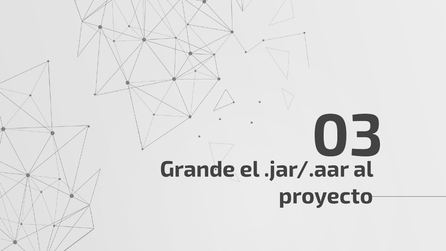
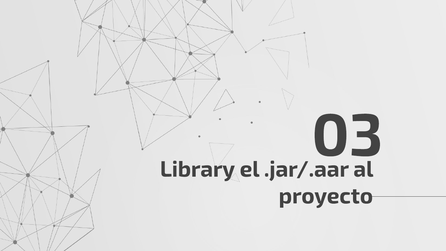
Grande: Grande -> Library (197, 169)
